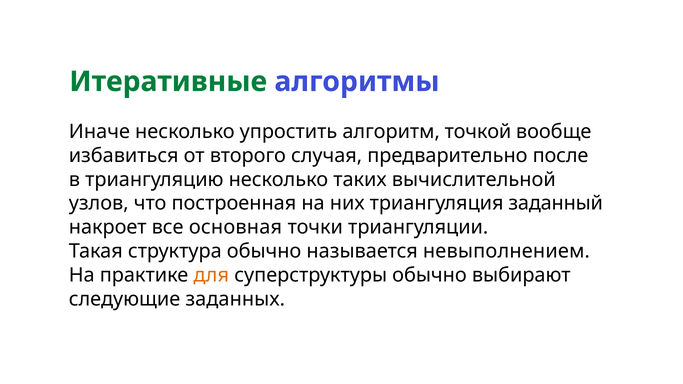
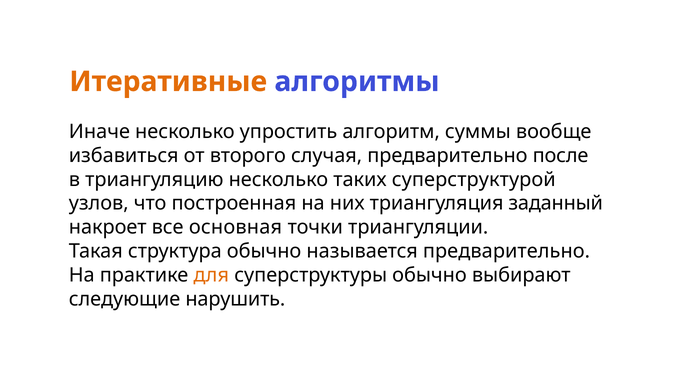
Итеративные colour: green -> orange (168, 82)
точкой: точкой -> суммы (478, 132)
вычислительной: вычислительной -> суперструктурой (474, 180)
называется невыполнением: невыполнением -> предварительно (506, 251)
заданных: заданных -> нарушить (235, 299)
